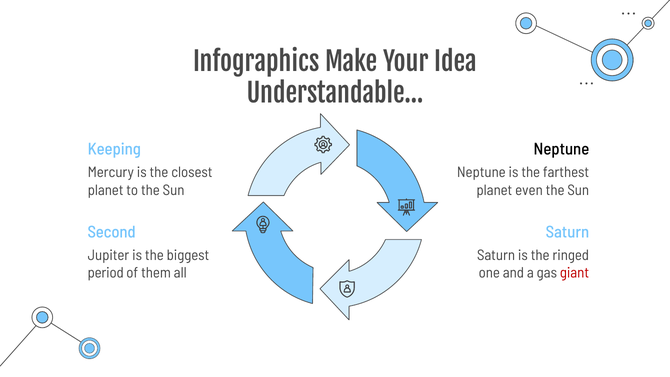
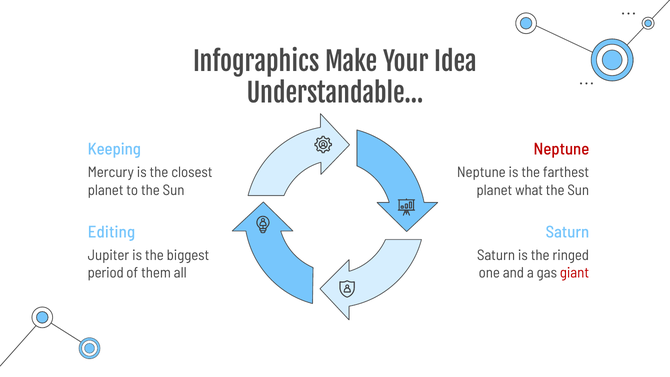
Neptune colour: black -> red (561, 149)
even: even -> what (529, 190)
Second: Second -> Editing (111, 232)
